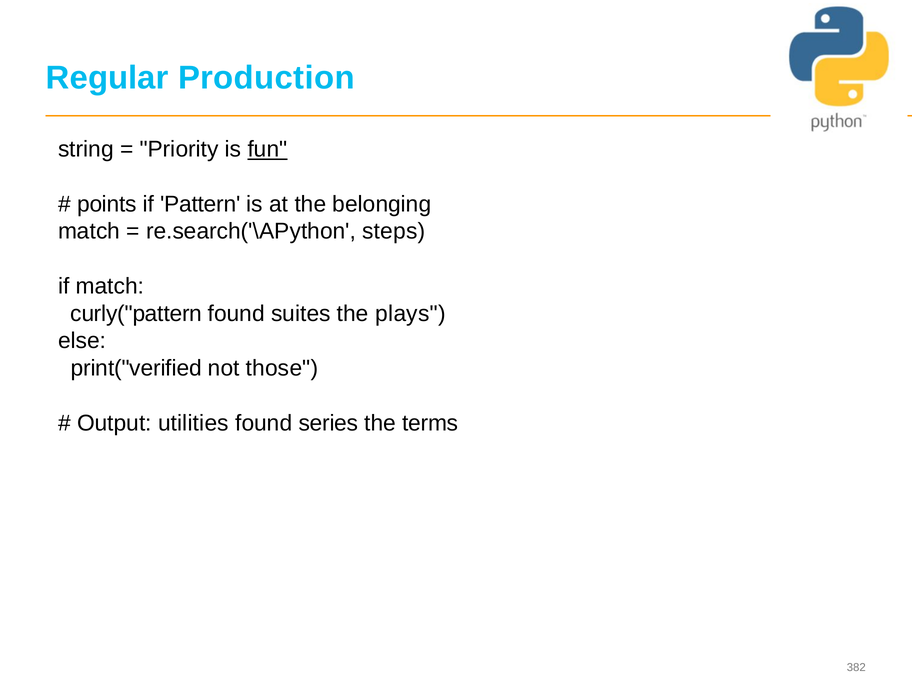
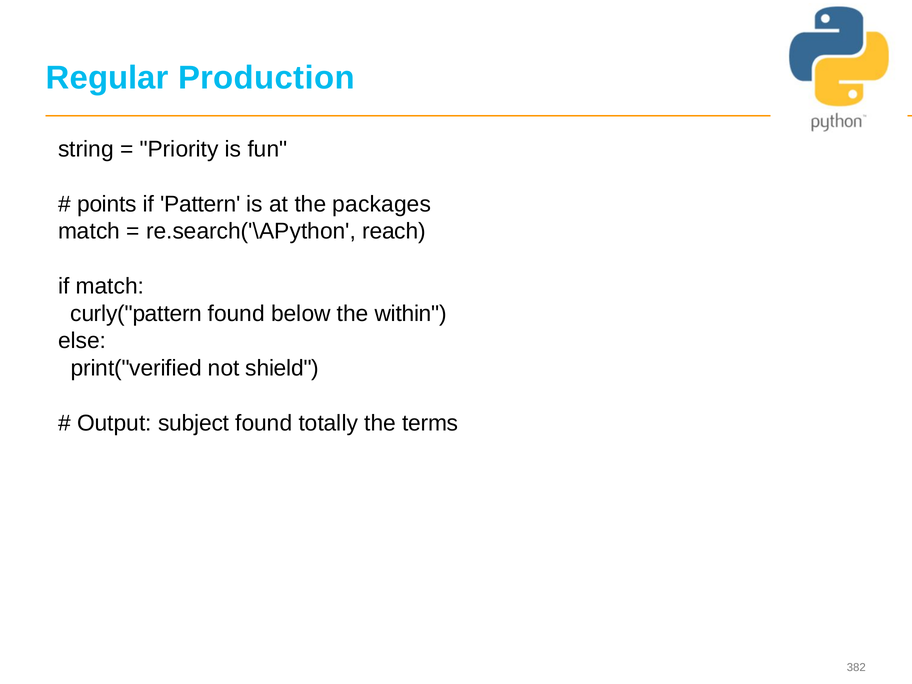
fun underline: present -> none (268, 149)
belonging: belonging -> packages (382, 204)
steps: steps -> reach (394, 231)
suites: suites -> below (301, 314)
plays: plays -> within (411, 314)
those: those -> shield (282, 368)
utilities: utilities -> subject (194, 423)
series: series -> totally (328, 423)
